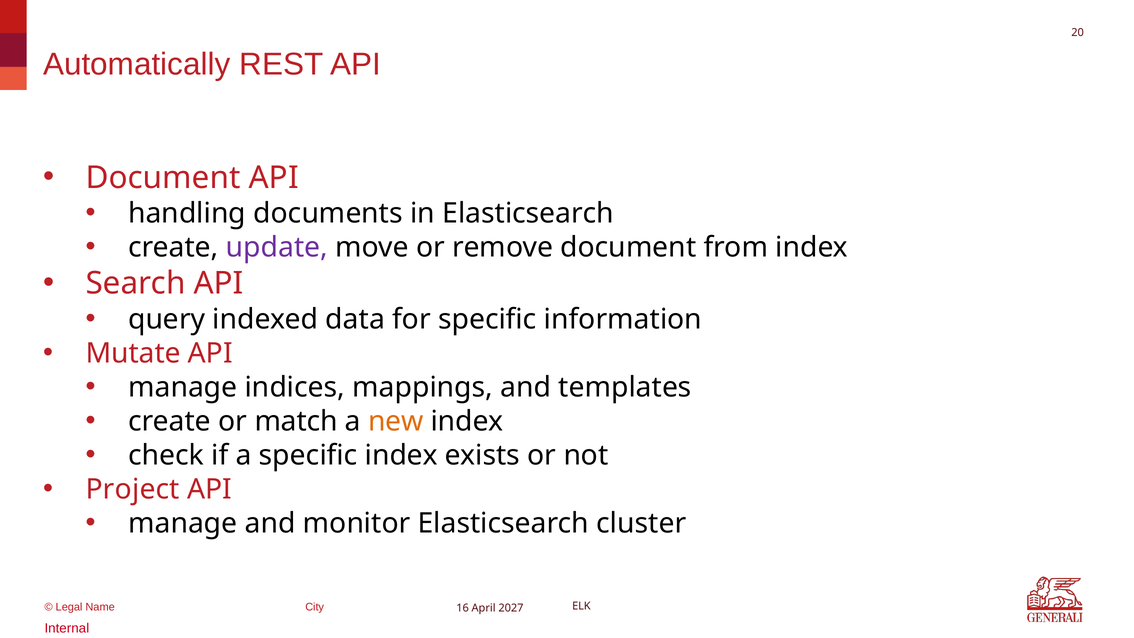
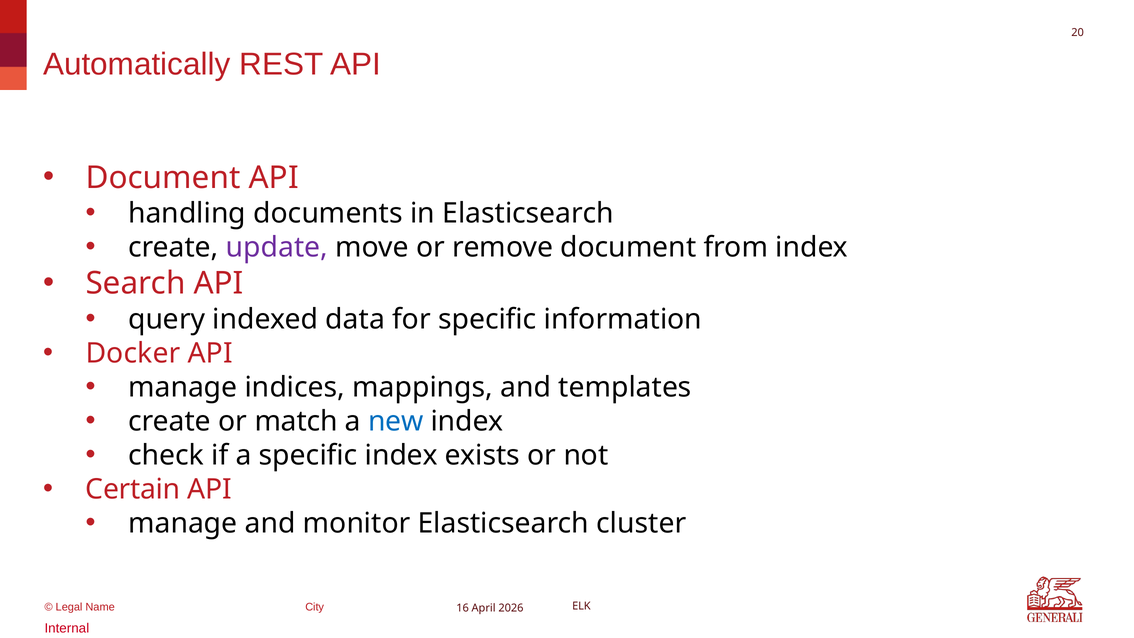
Mutate: Mutate -> Docker (133, 353)
new colour: orange -> blue (396, 421)
Project: Project -> Certain (133, 489)
2027: 2027 -> 2026 (511, 608)
